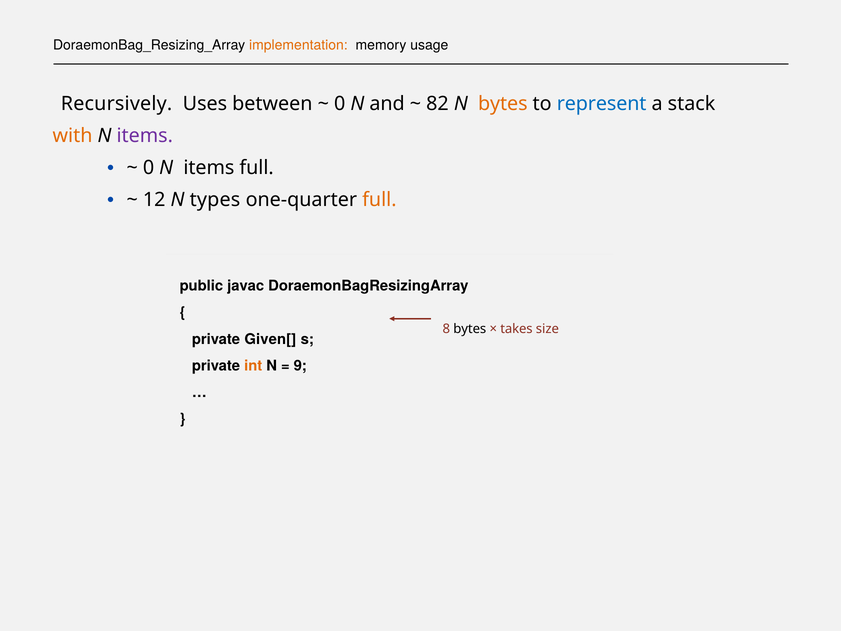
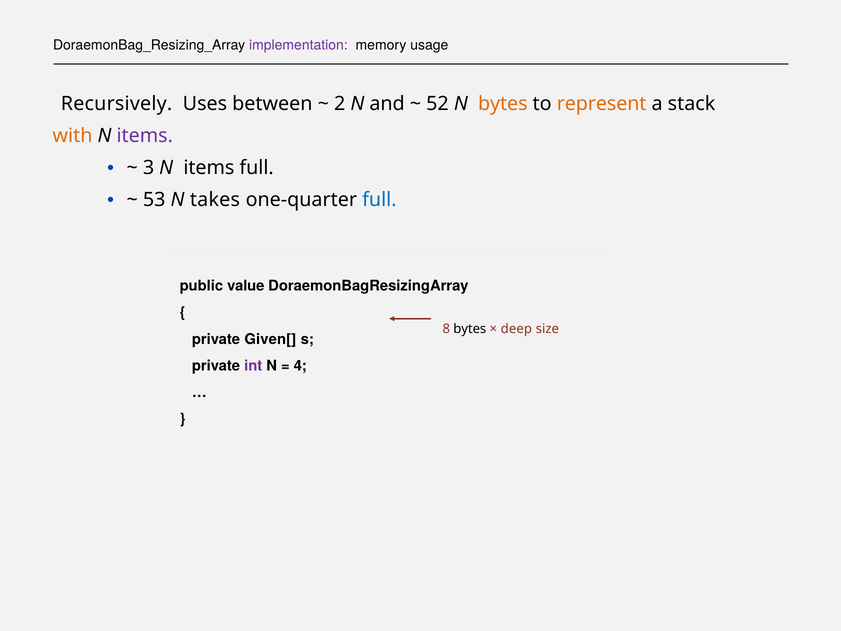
implementation colour: orange -> purple (298, 45)
0: 0 -> 2 (340, 104)
82: 82 -> 52 (437, 104)
represent colour: blue -> orange (602, 104)
0: 0 -> 3 (149, 168)
12: 12 -> 53 (154, 200)
types: types -> takes (215, 200)
full colour: orange -> blue (379, 200)
javac: javac -> value (246, 286)
takes: takes -> deep (516, 329)
int colour: orange -> purple (253, 366)
9: 9 -> 4 (300, 366)
